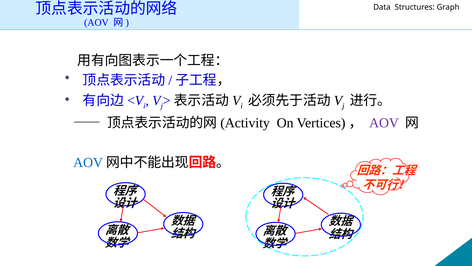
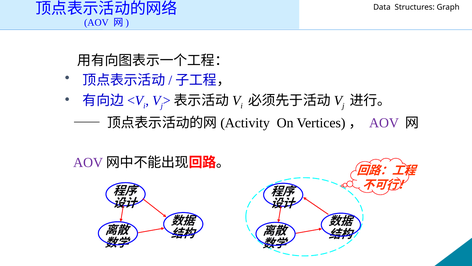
AOV colour: blue -> purple (88, 162)
